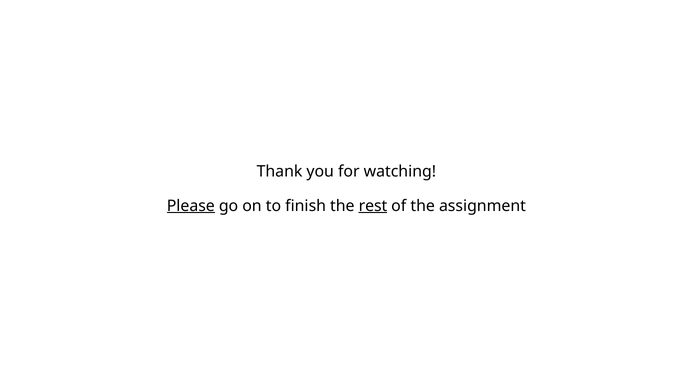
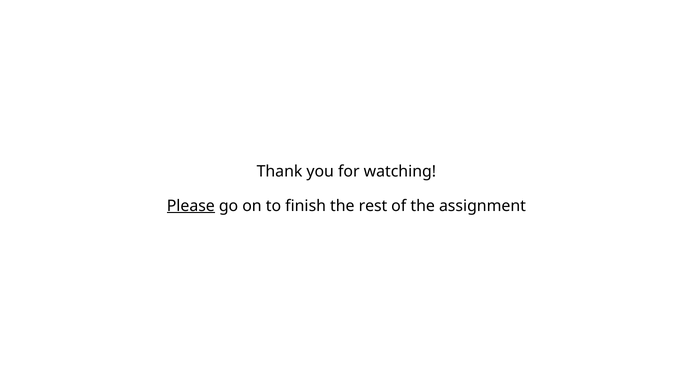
rest underline: present -> none (373, 206)
